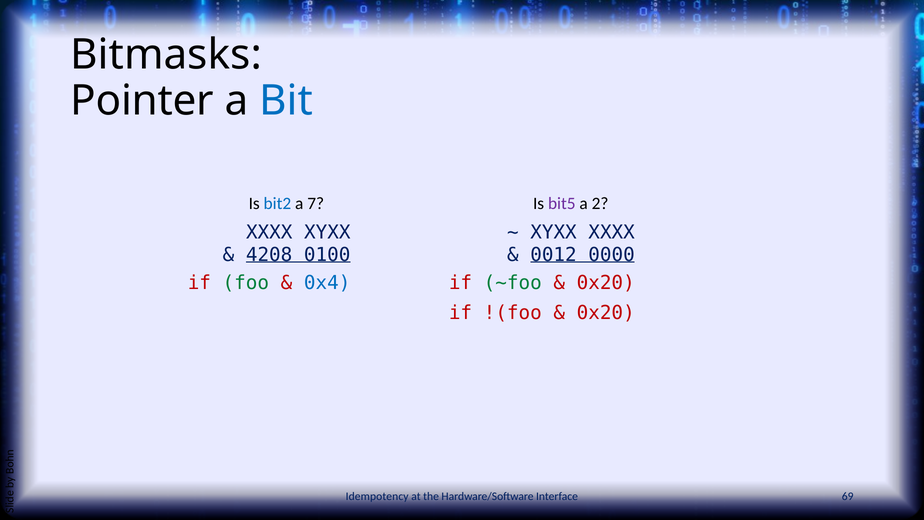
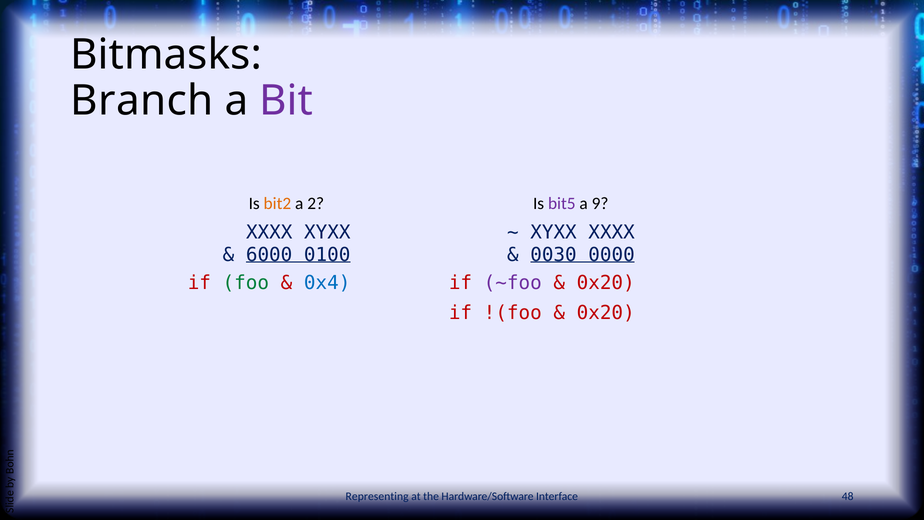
Pointer: Pointer -> Branch (142, 100)
Bit colour: blue -> purple (286, 100)
bit2 colour: blue -> orange (277, 204)
7: 7 -> 2 (316, 204)
2: 2 -> 9 (600, 204)
4208: 4208 -> 6000 (269, 255)
0012: 0012 -> 0030 (553, 255)
~foo colour: green -> purple (513, 283)
Idempotency: Idempotency -> Representing (377, 496)
69: 69 -> 48 (848, 496)
